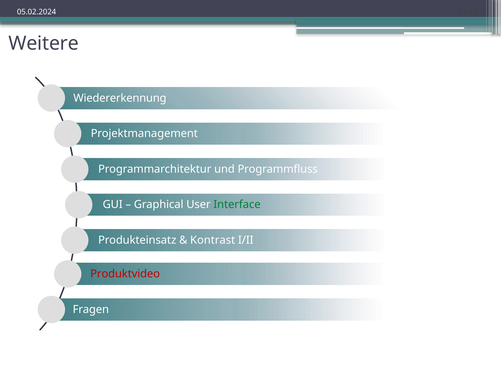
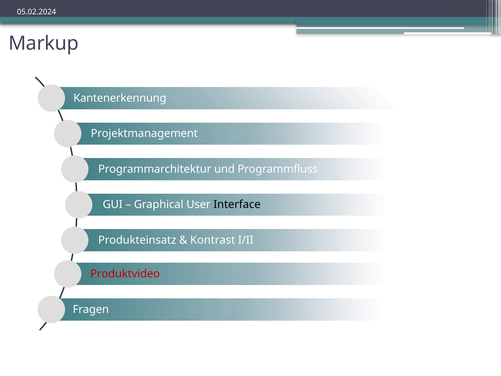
Weitere: Weitere -> Markup (44, 43)
Wiedererkennung: Wiedererkennung -> Kantenerkennung (120, 98)
Interface colour: green -> black (237, 204)
